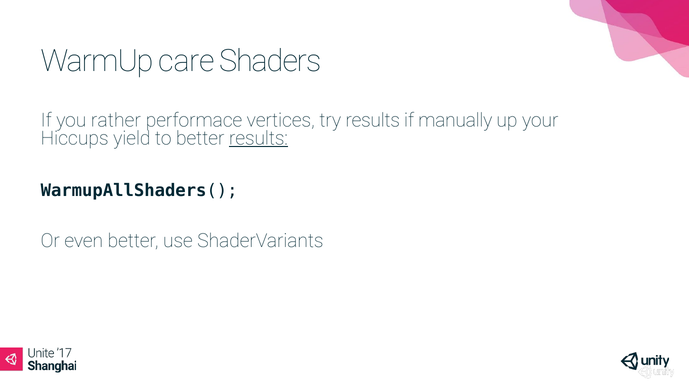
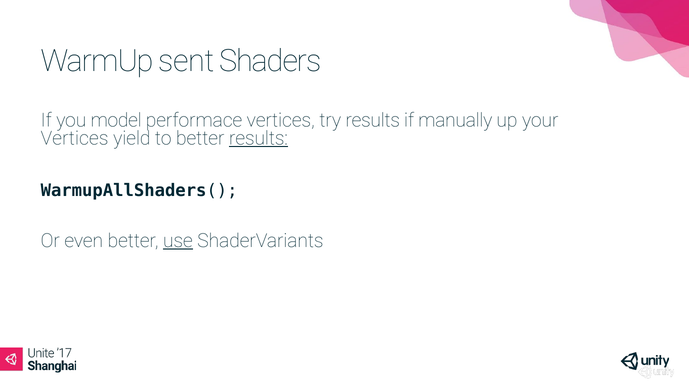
care: care -> sent (187, 61)
rather: rather -> model (116, 120)
Hiccups: Hiccups -> Vertices (75, 138)
use underline: none -> present (178, 240)
